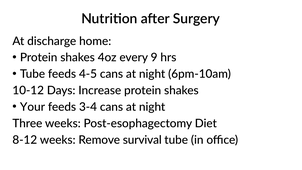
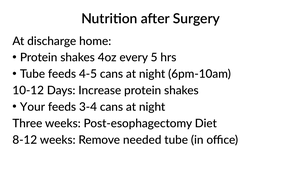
9: 9 -> 5 (154, 58)
survival: survival -> needed (142, 140)
